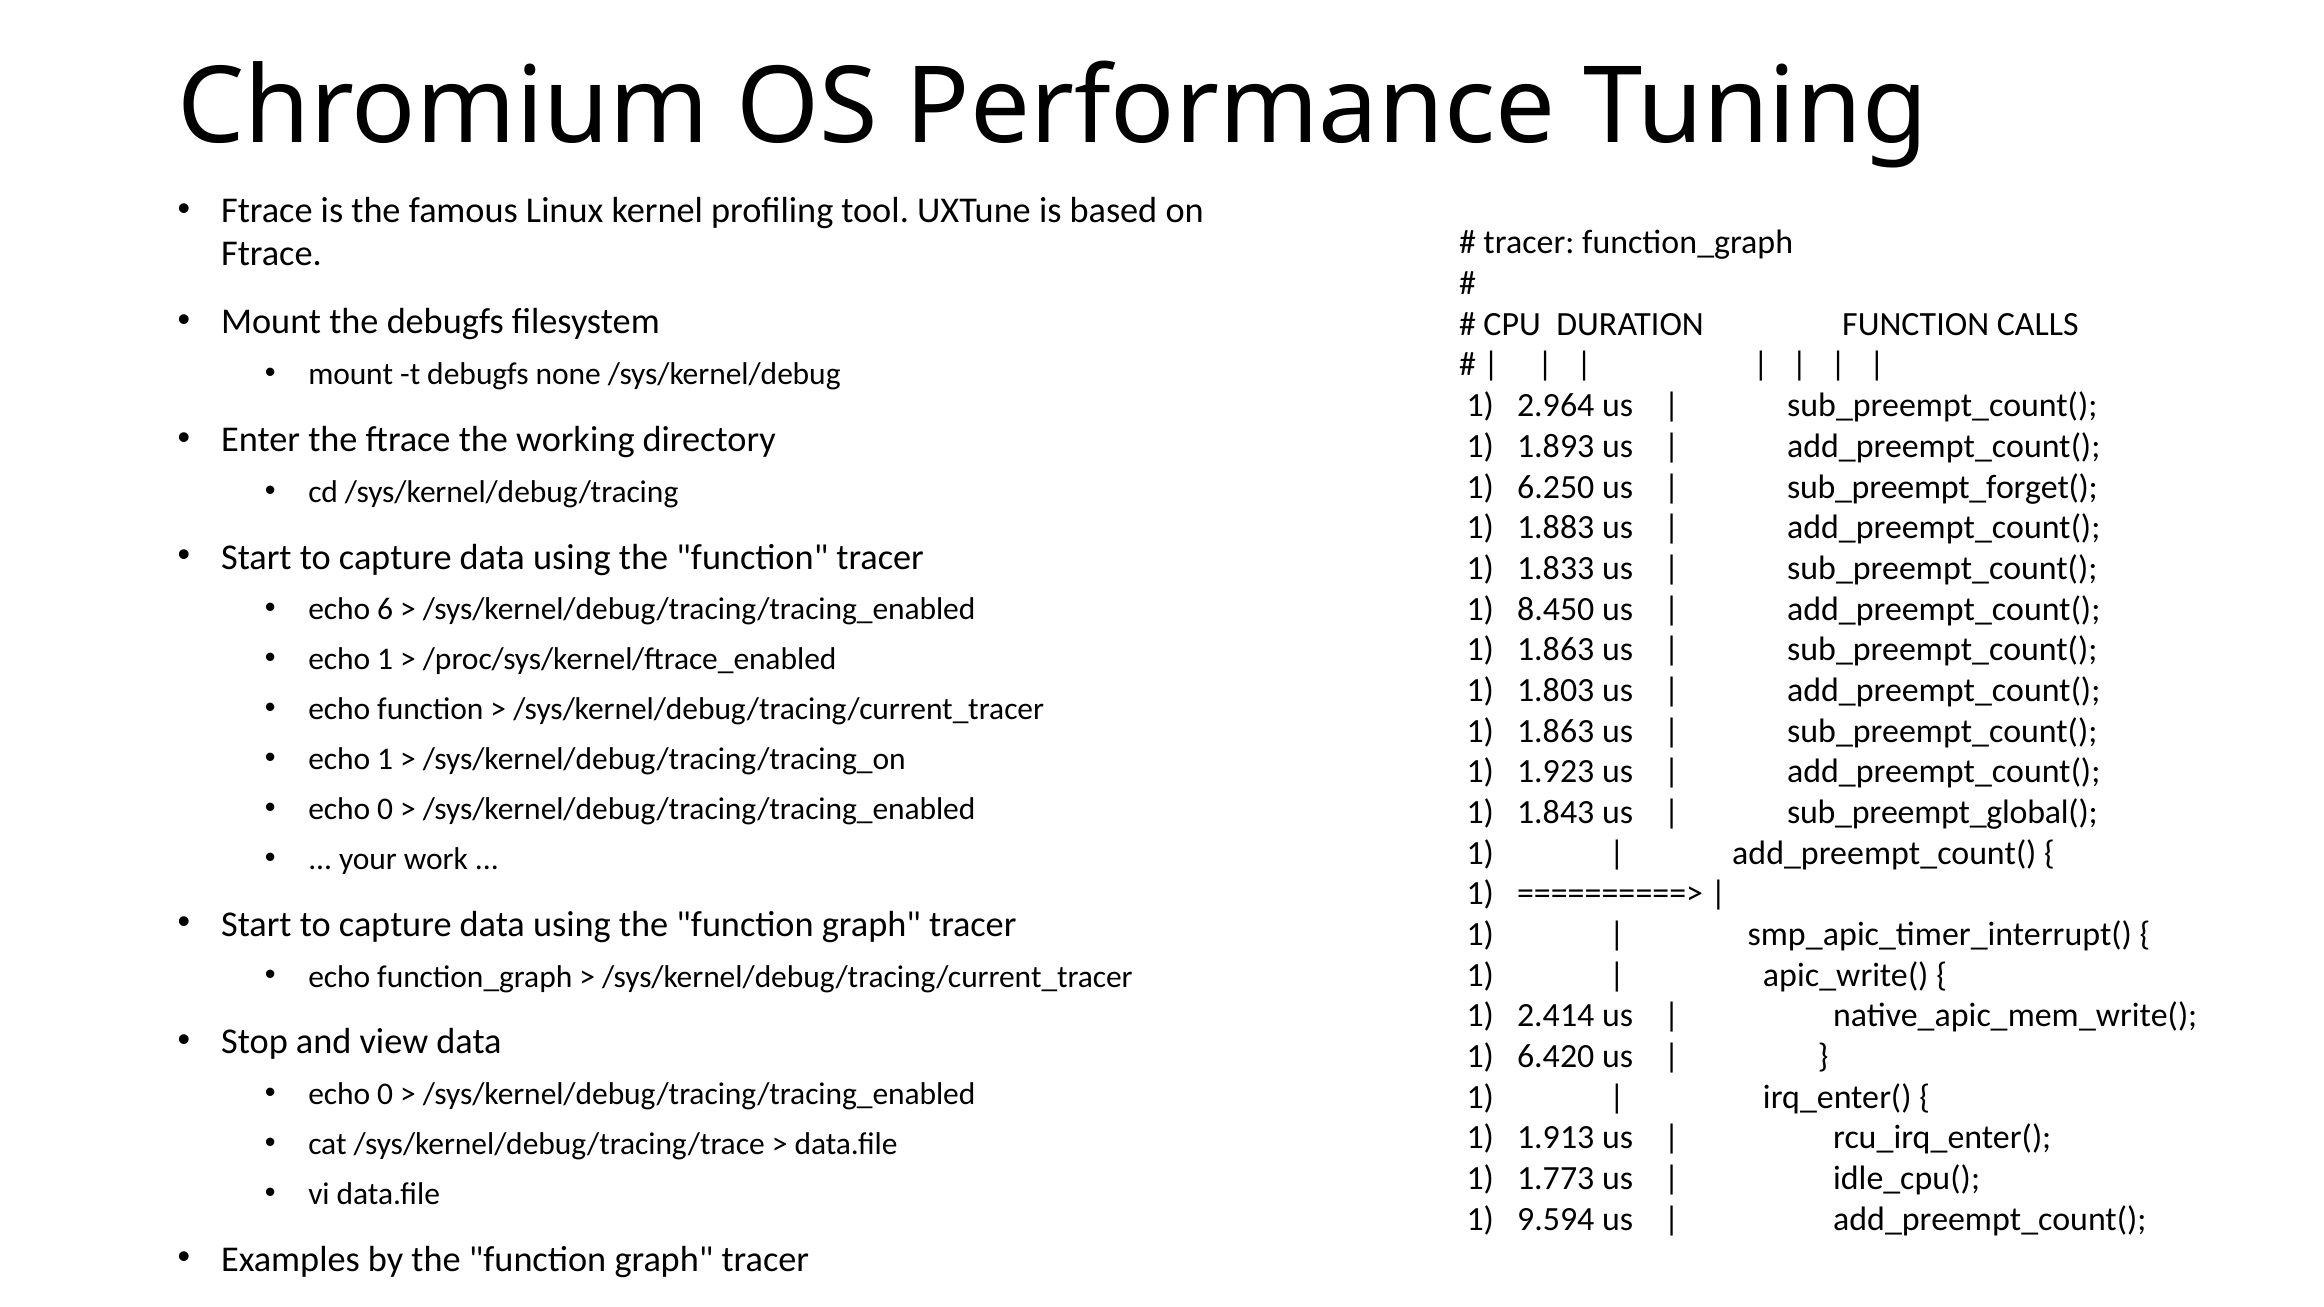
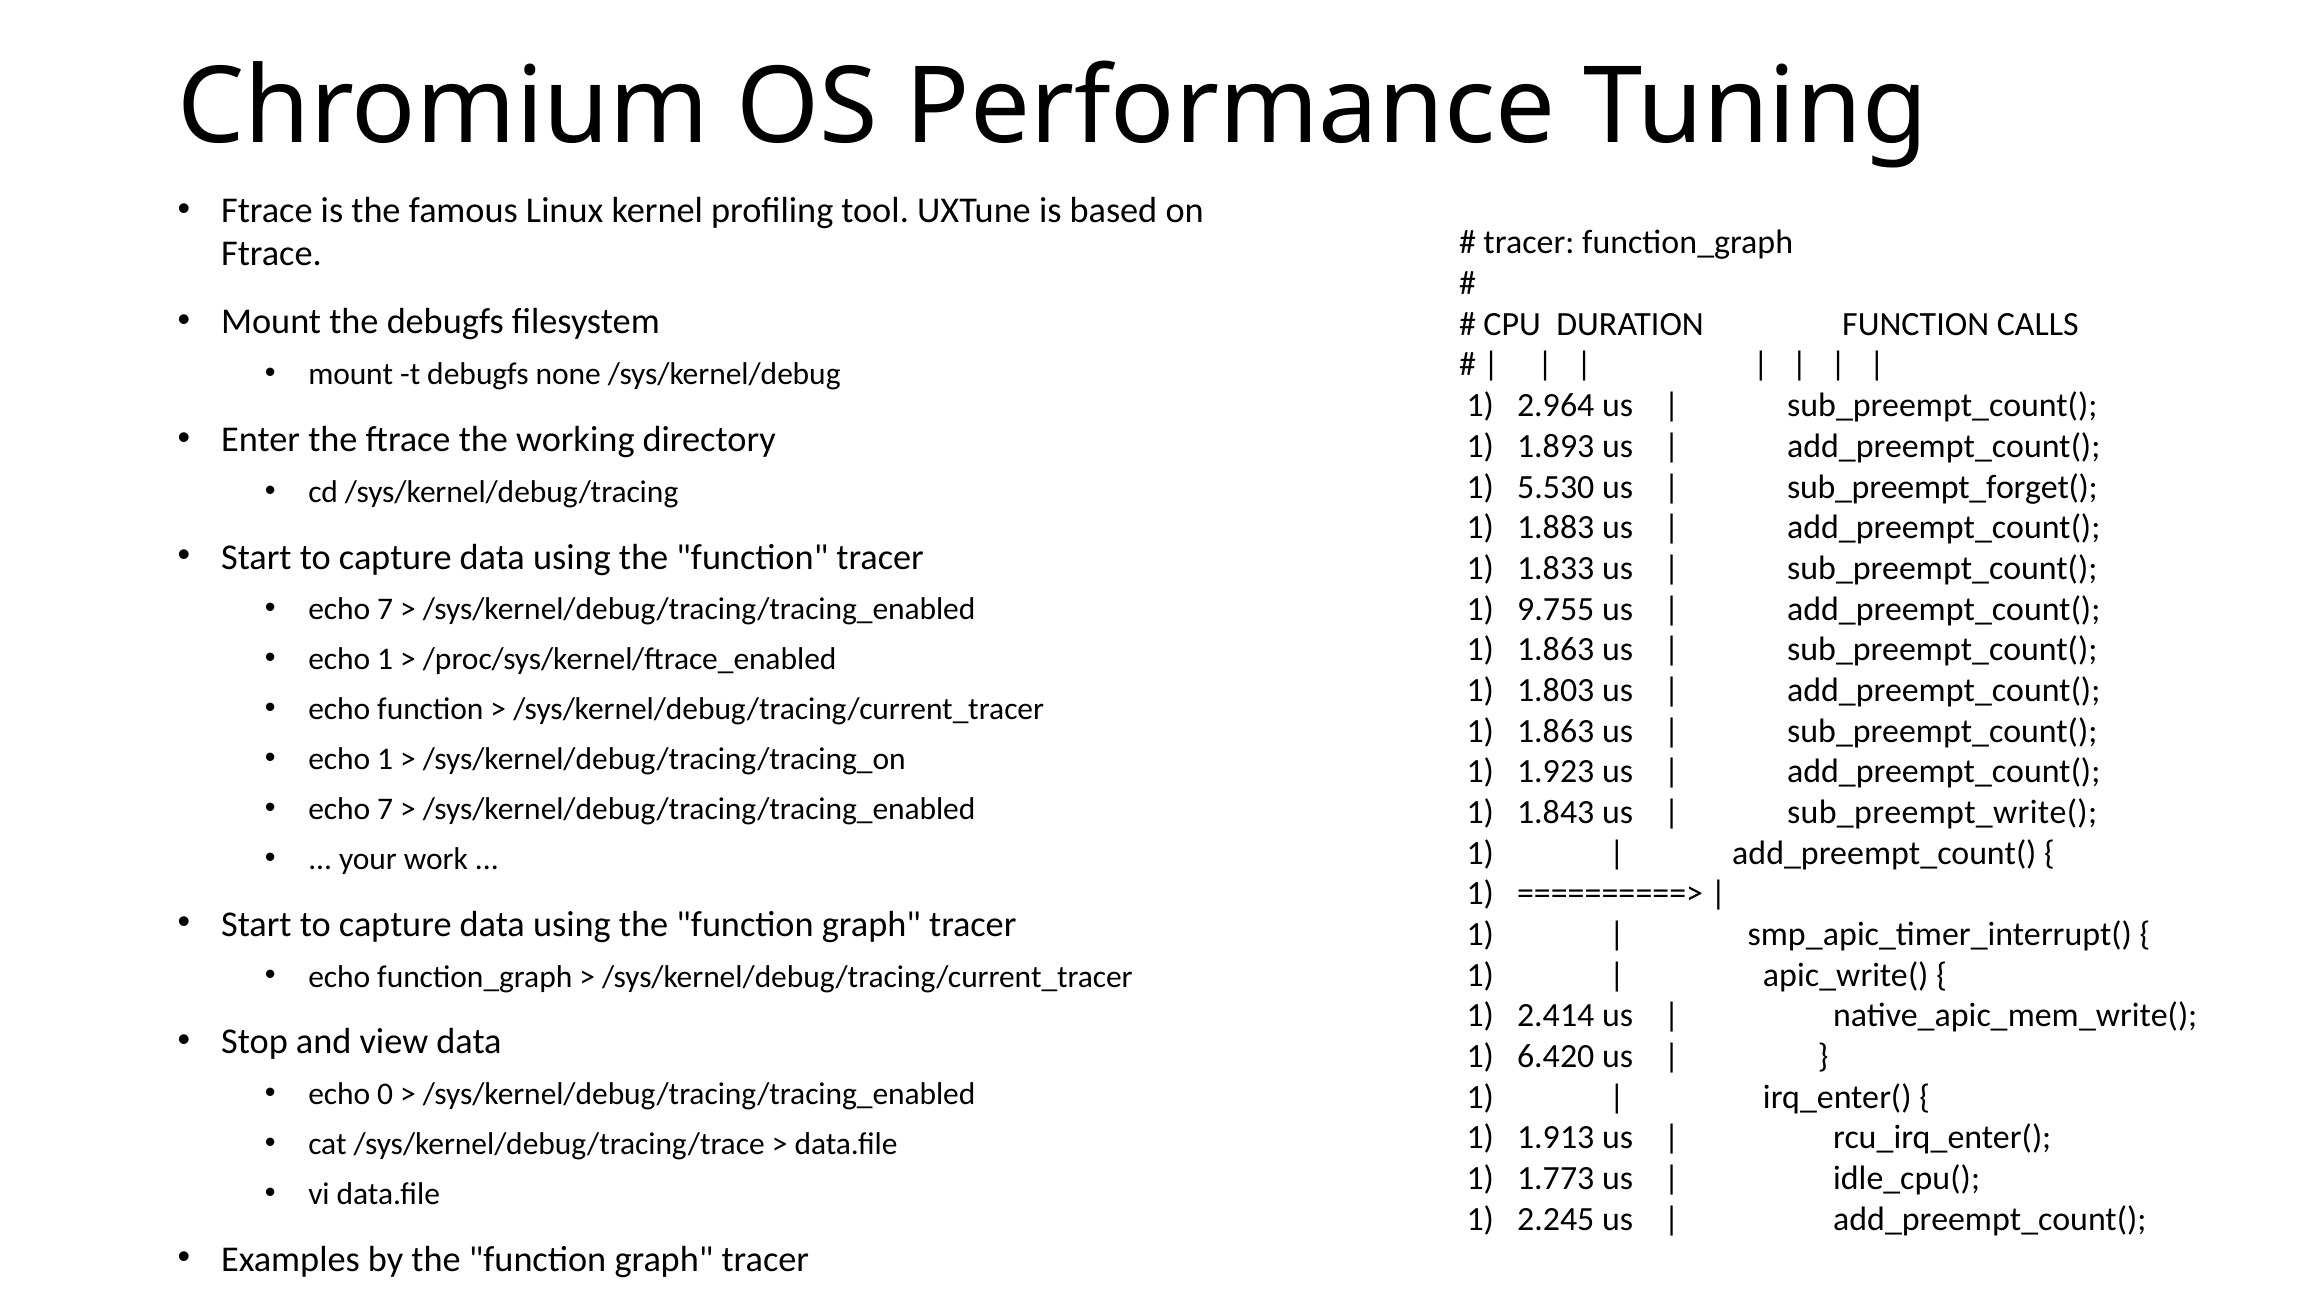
6.250: 6.250 -> 5.530 (1556, 487)
6: 6 -> 7 (385, 610)
8.450: 8.450 -> 9.755 (1556, 609)
0: 0 -> 7 (385, 809)
sub_preempt_global(: sub_preempt_global( -> sub_preempt_write( (1942, 812)
9.594: 9.594 -> 2.245 (1556, 1219)
